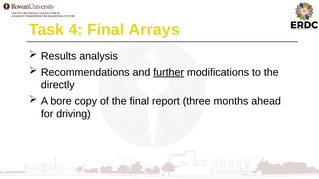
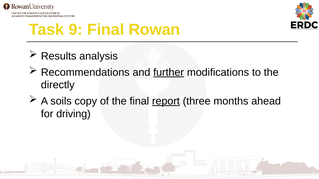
4: 4 -> 9 (76, 30)
Arrays: Arrays -> Rowan (154, 30)
bore: bore -> soils (61, 101)
report underline: none -> present (166, 101)
